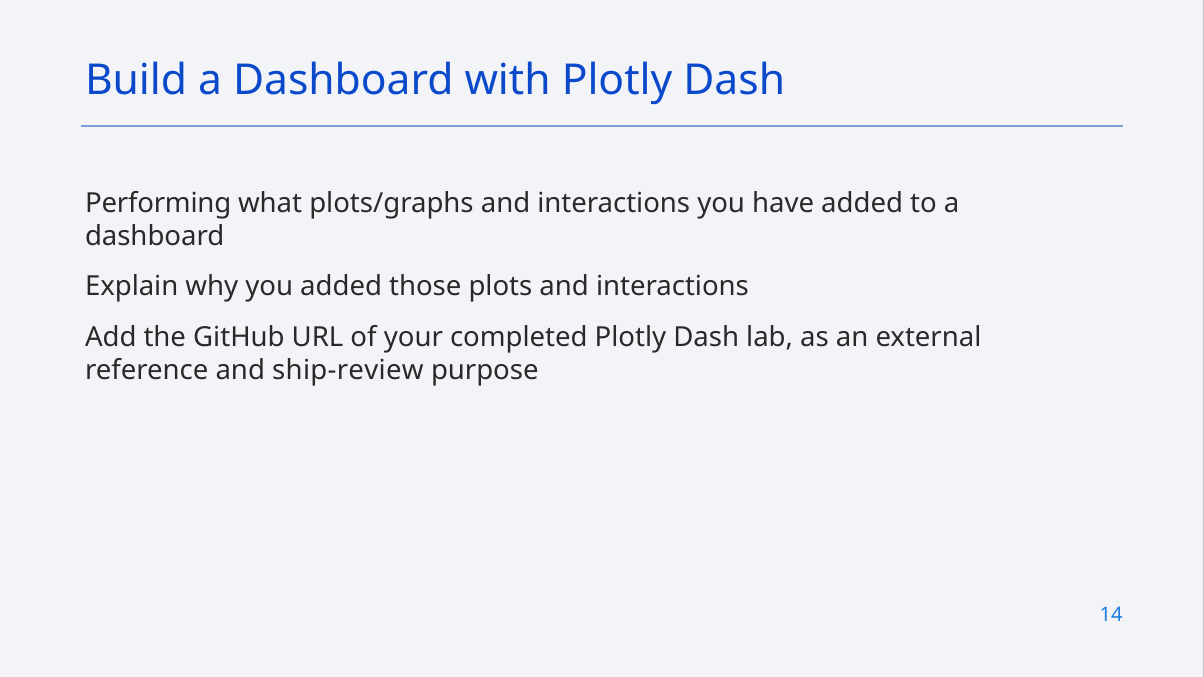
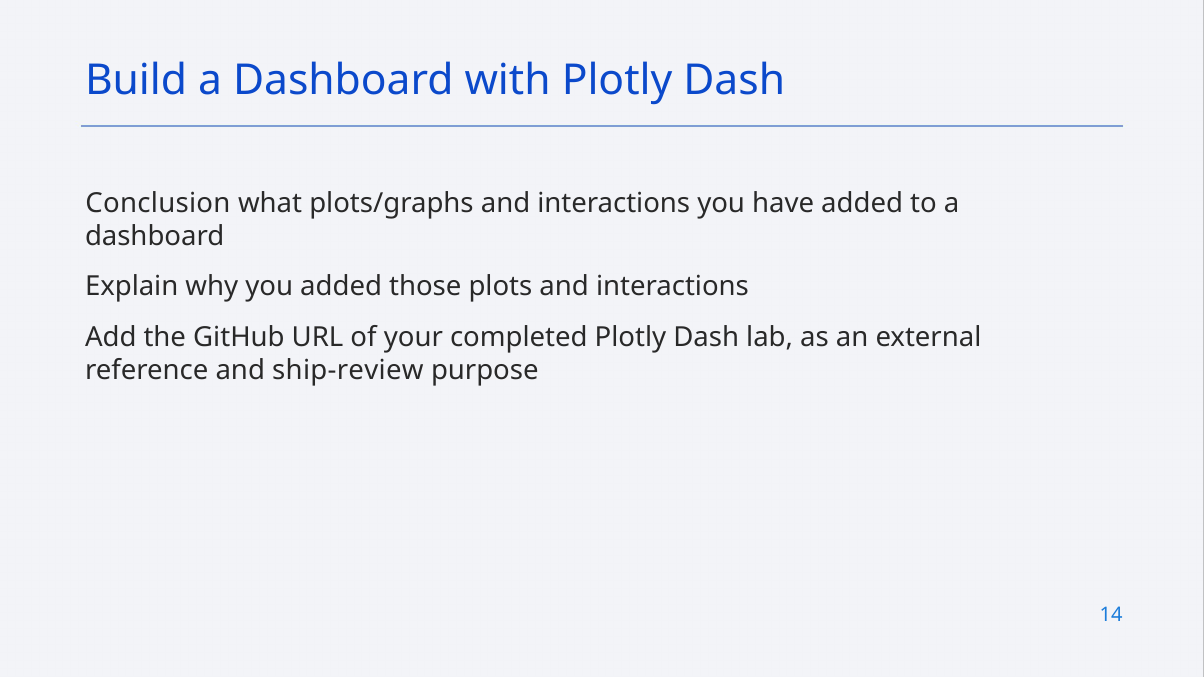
Performing: Performing -> Conclusion (158, 203)
